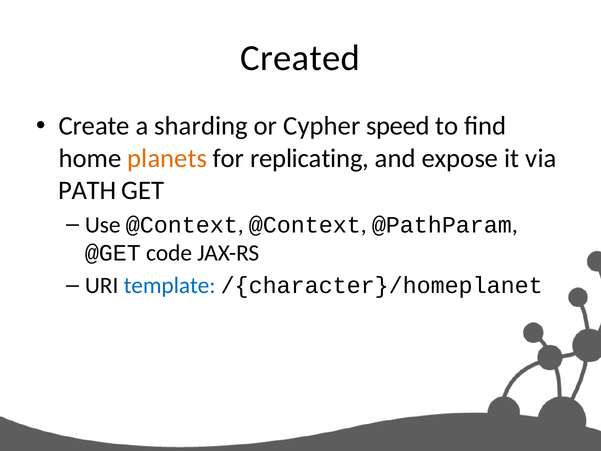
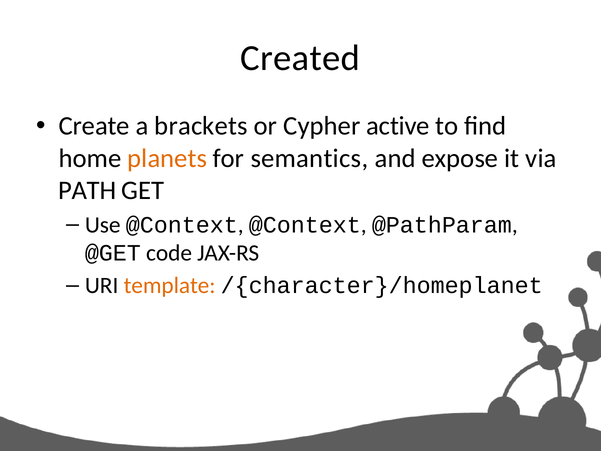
sharding: sharding -> brackets (201, 126)
speed: speed -> active (398, 126)
replicating: replicating -> semantics (309, 158)
template colour: blue -> orange (170, 286)
